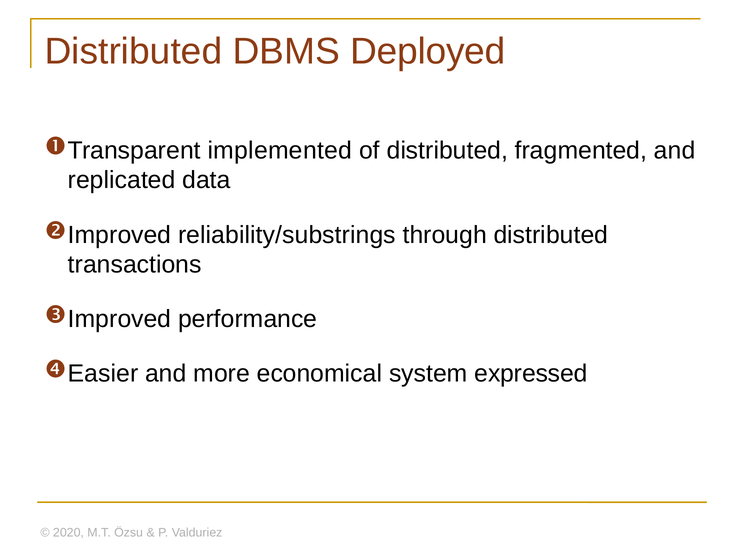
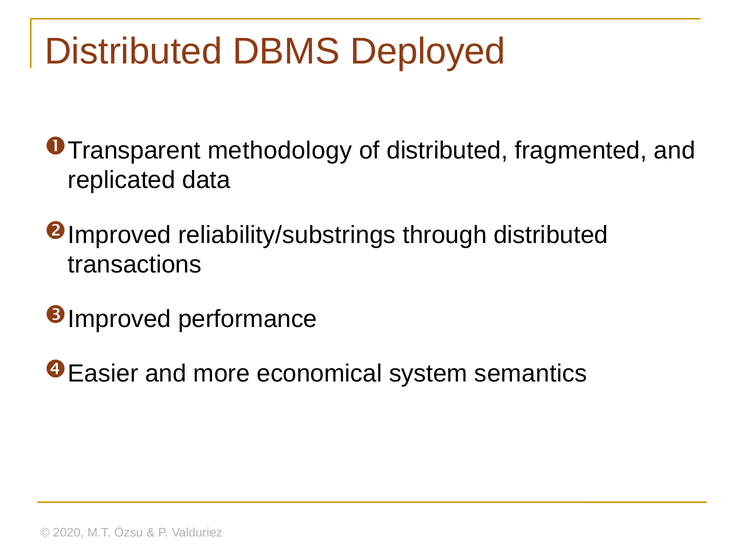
implemented: implemented -> methodology (280, 151)
expressed: expressed -> semantics (531, 374)
